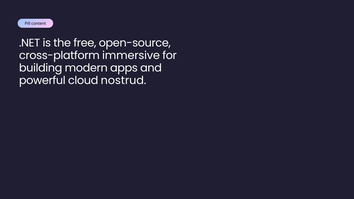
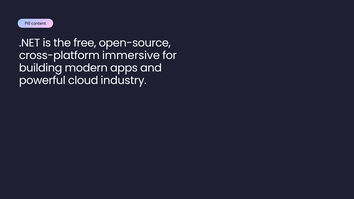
nostrud: nostrud -> industry (124, 81)
